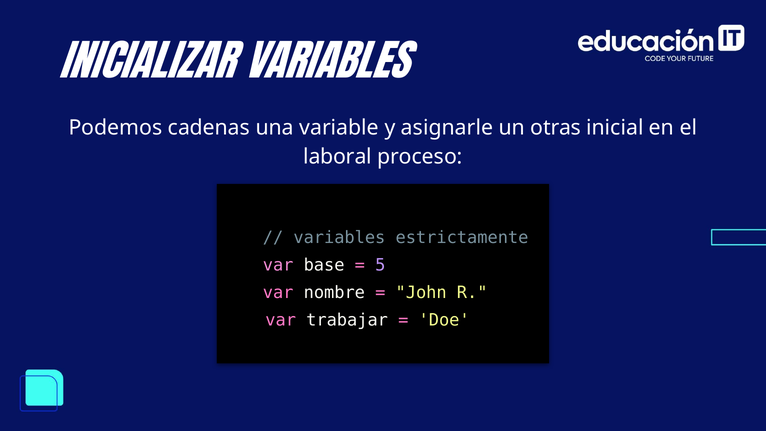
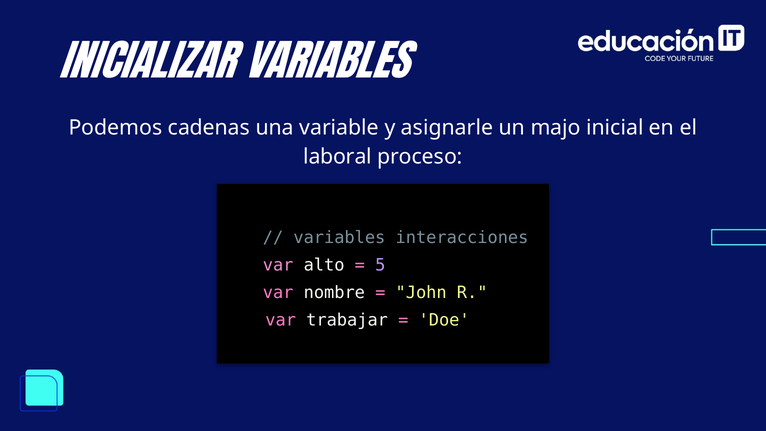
otras: otras -> majo (556, 127)
estrictamente: estrictamente -> interacciones (462, 238)
base: base -> alto (324, 265)
